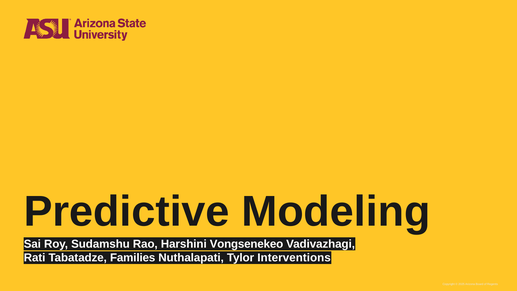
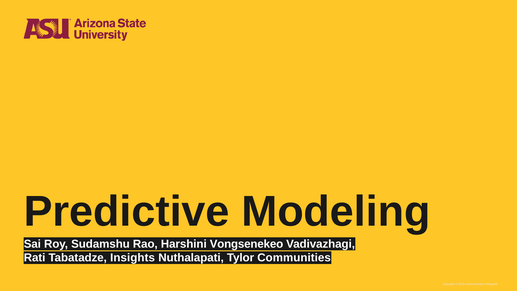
Families: Families -> Insights (133, 258)
Interventions: Interventions -> Communities (294, 258)
